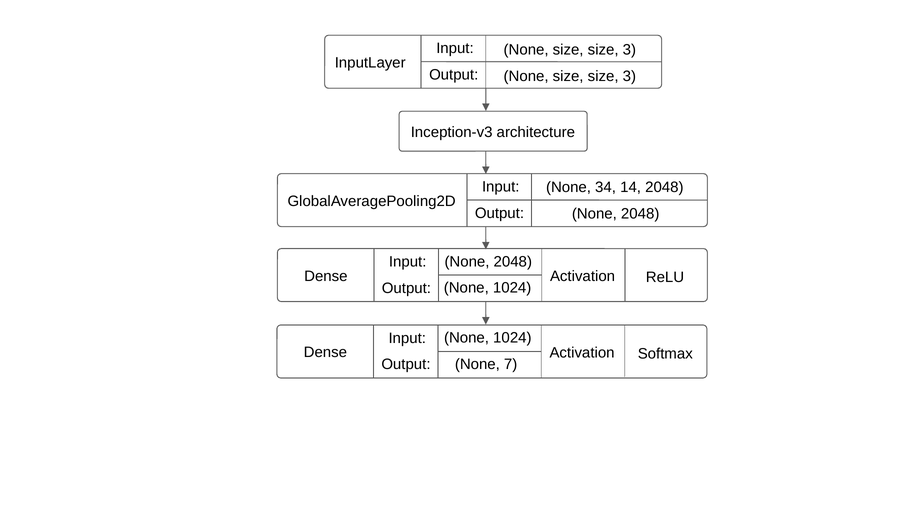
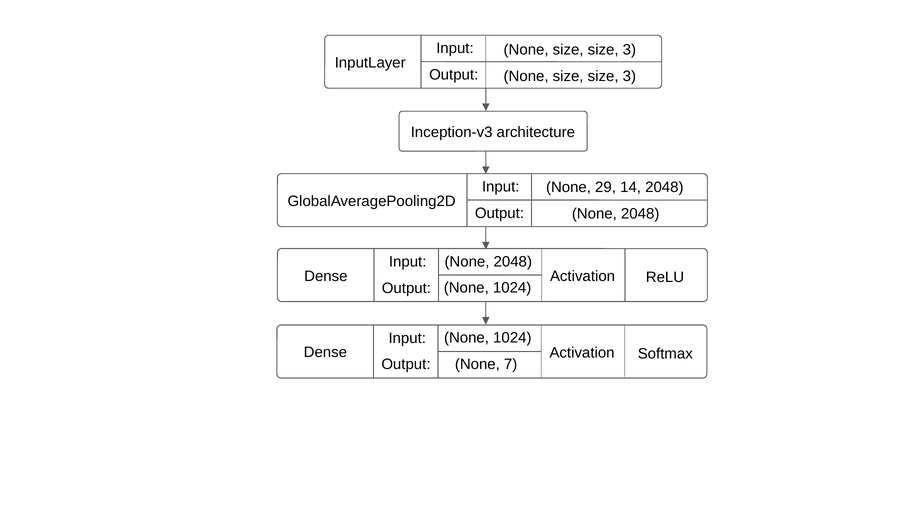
34: 34 -> 29 (606, 187)
